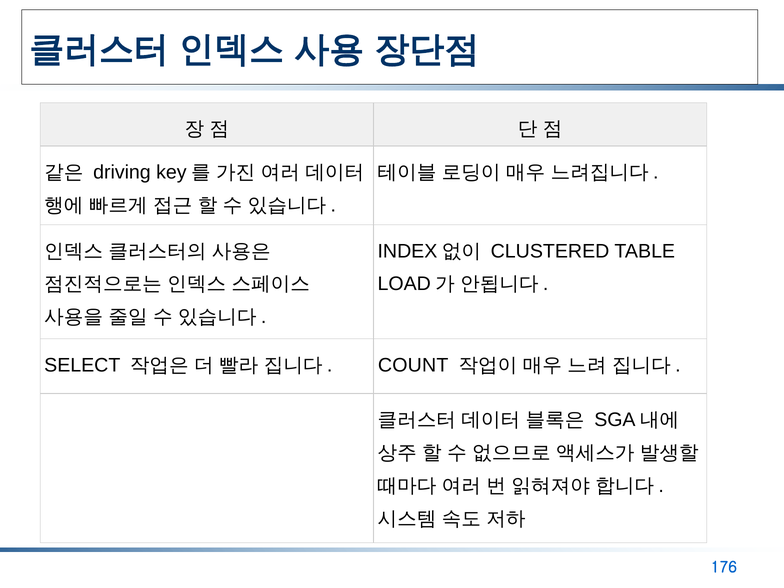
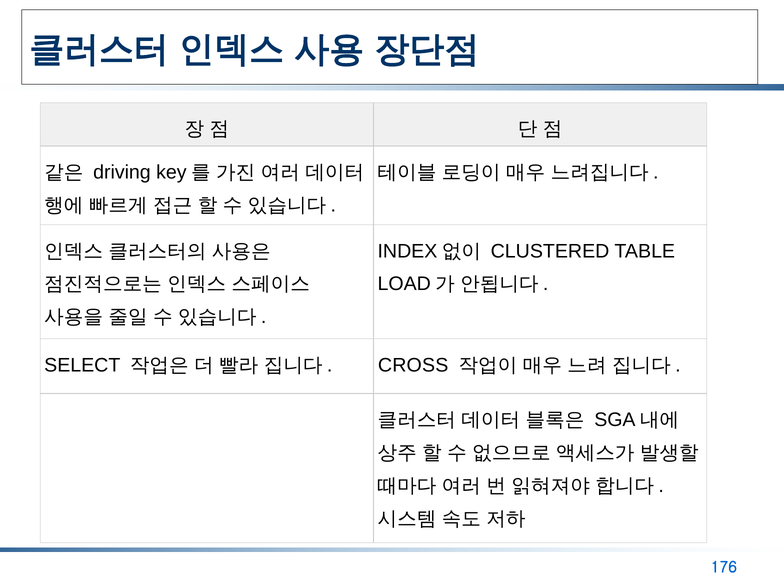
COUNT: COUNT -> CROSS (413, 365)
